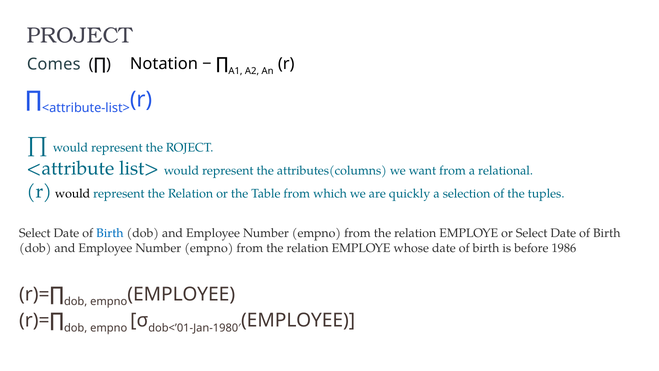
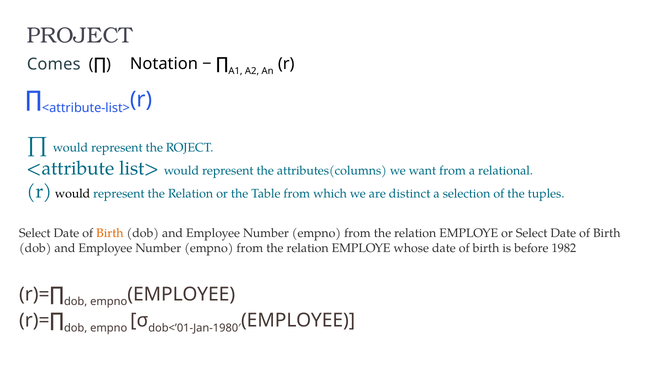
quickly: quickly -> distinct (410, 194)
Birth colour: blue -> orange (110, 233)
1986: 1986 -> 1982 (564, 248)
